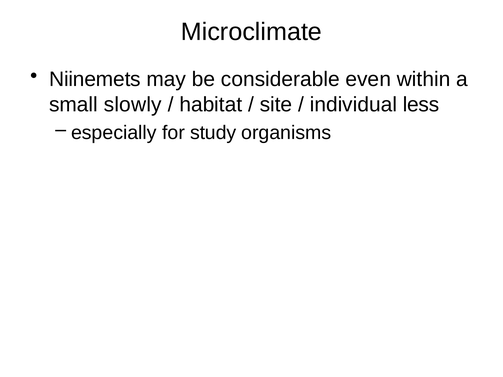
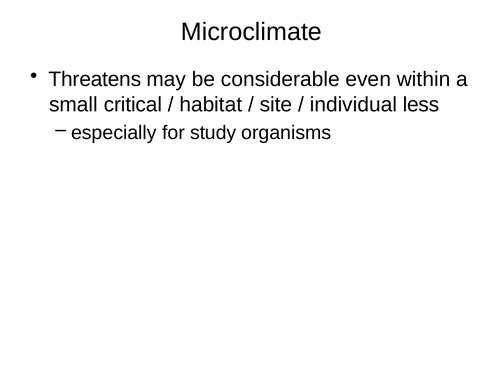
Niinemets: Niinemets -> Threatens (95, 79)
slowly: slowly -> critical (133, 105)
